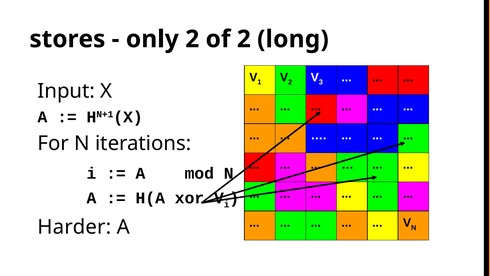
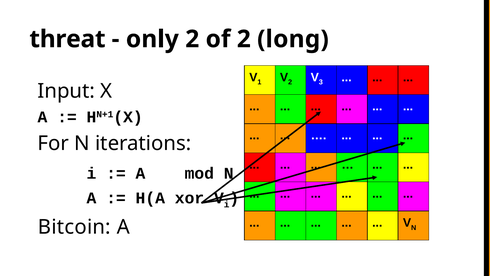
stores: stores -> threat (67, 39)
Harder: Harder -> Bitcoin (74, 227)
